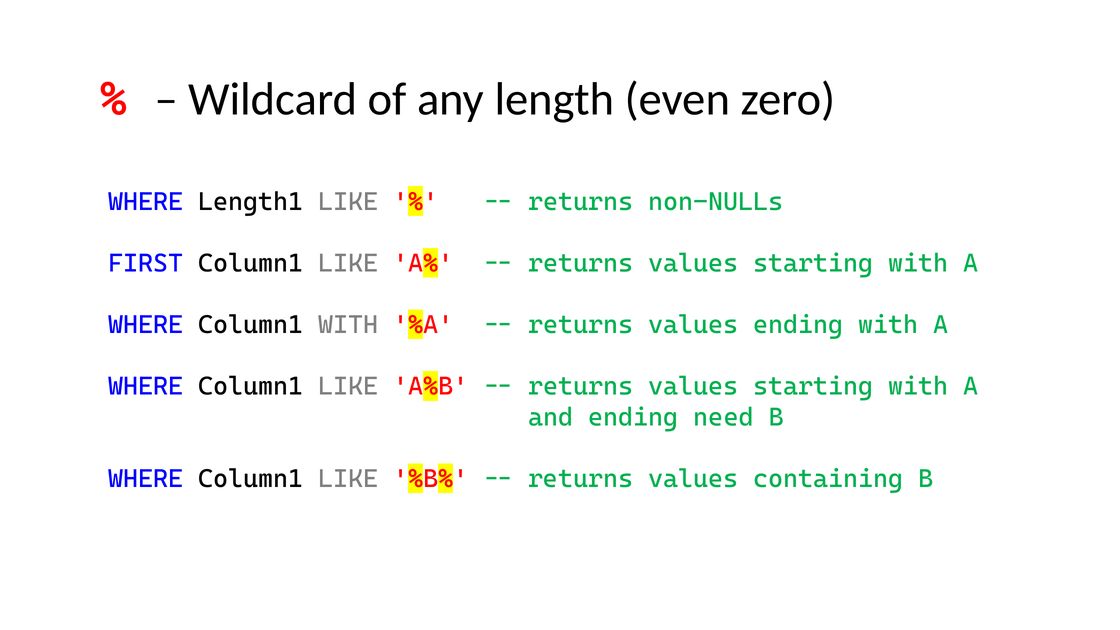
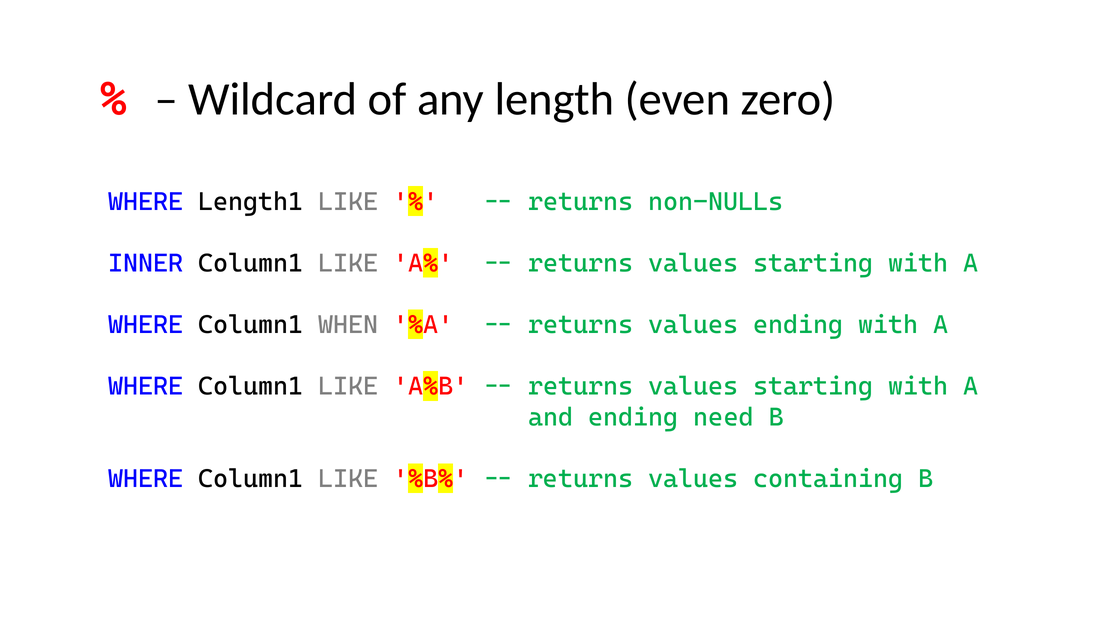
FIRST: FIRST -> INNER (146, 263)
Column1 WITH: WITH -> WHEN (348, 325)
